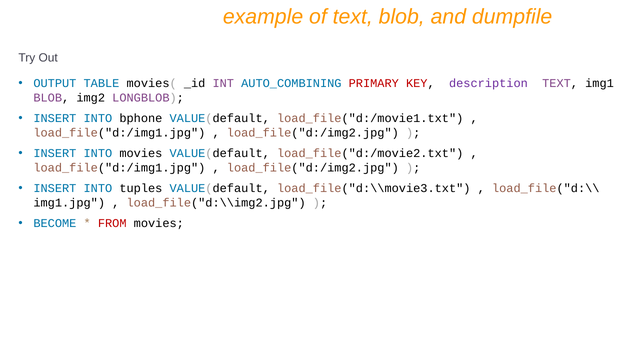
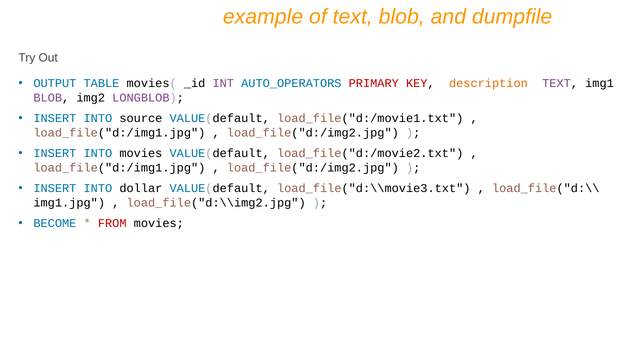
AUTO_COMBINING: AUTO_COMBINING -> AUTO_OPERATORS (291, 84)
description colour: purple -> orange (488, 84)
bphone: bphone -> source (141, 119)
tuples: tuples -> dollar (141, 189)
